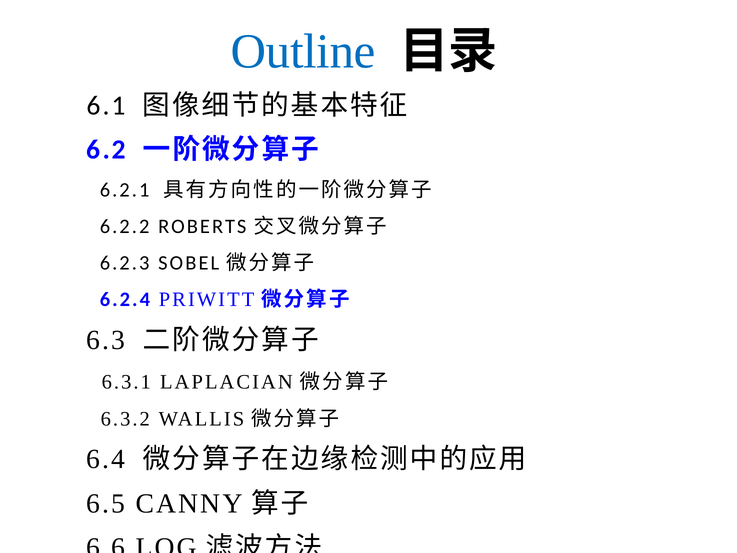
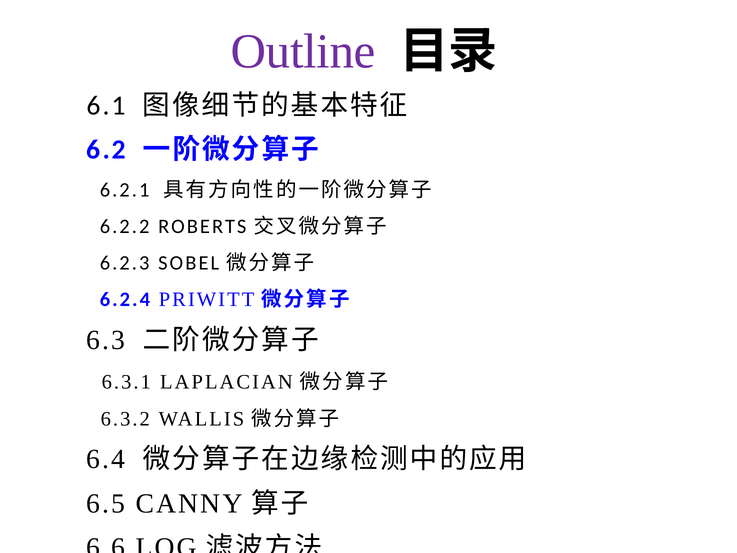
Outline colour: blue -> purple (303, 51)
